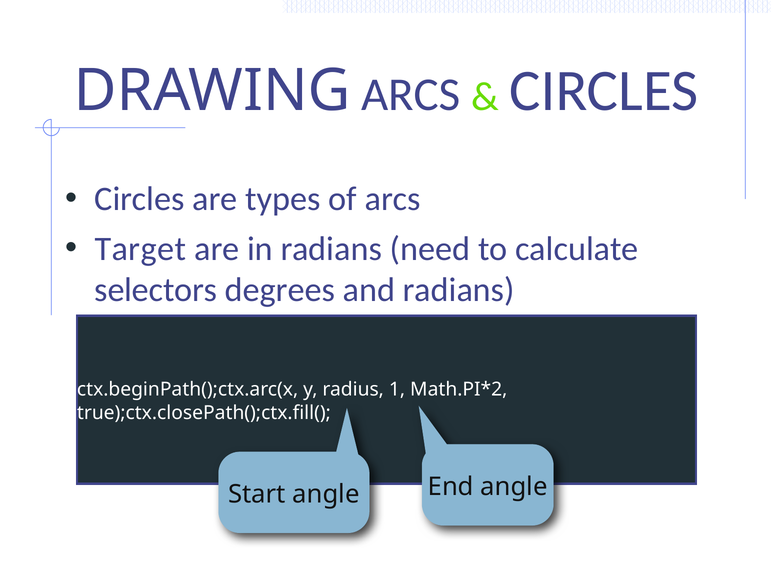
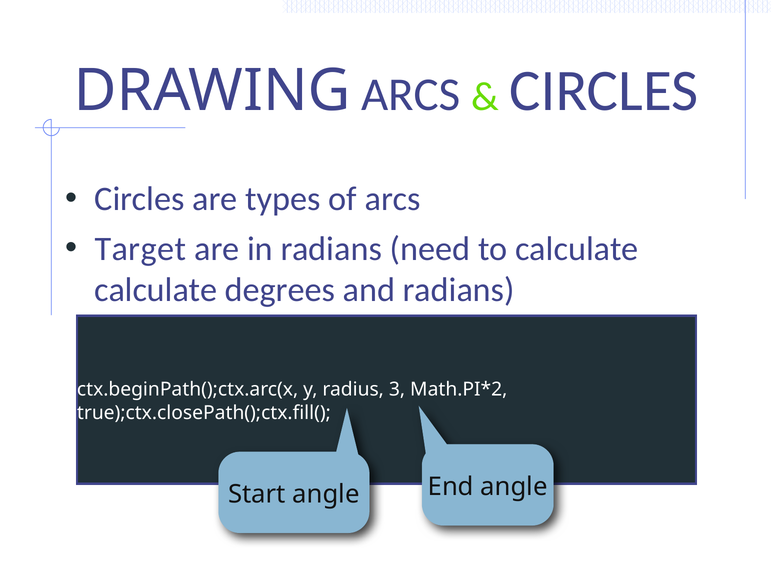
selectors: selectors -> calculate (156, 290)
1: 1 -> 3 (397, 390)
